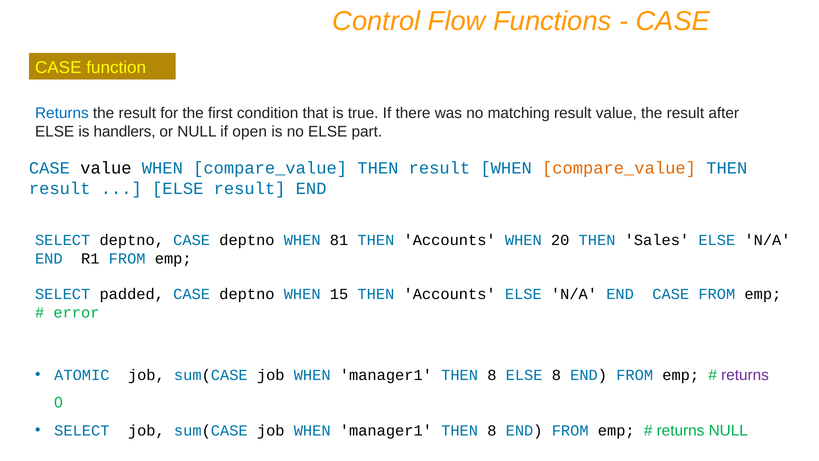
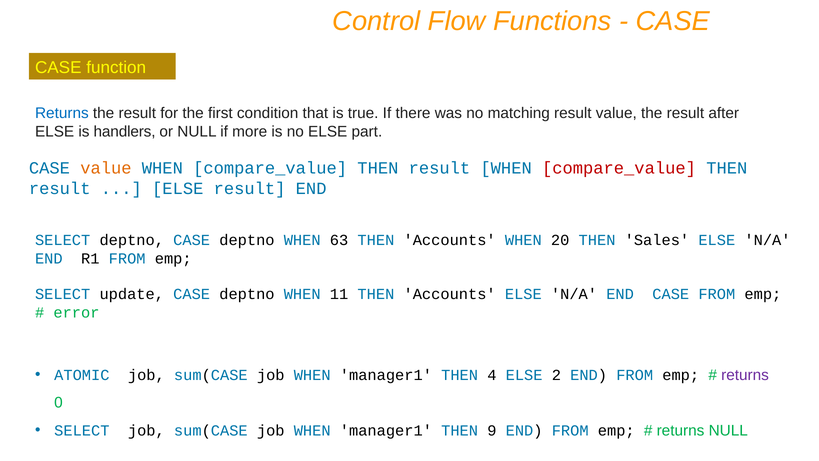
open: open -> more (250, 132)
value colour: black -> orange (106, 168)
compare_value colour: orange -> red (619, 168)
81: 81 -> 63 (339, 240)
padded: padded -> update (132, 294)
15: 15 -> 11 (339, 294)
8: 8 -> 4 (492, 375)
ELSE 8: 8 -> 2 (556, 375)
8: 8 -> 9 (492, 430)
